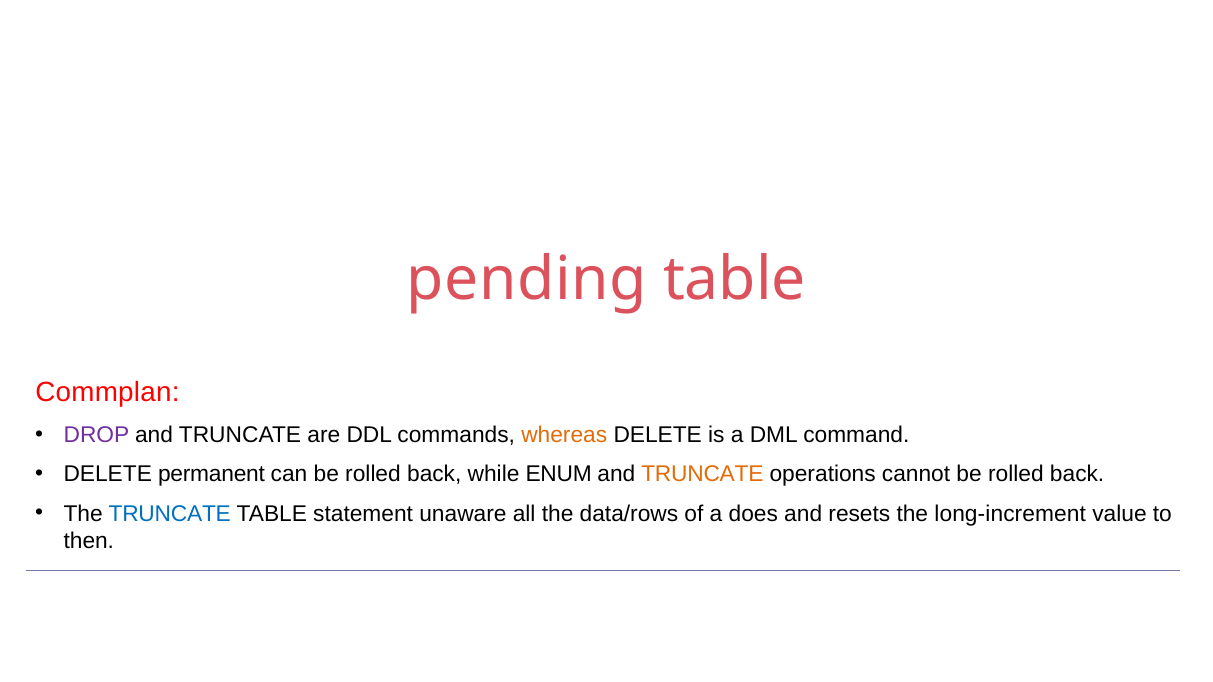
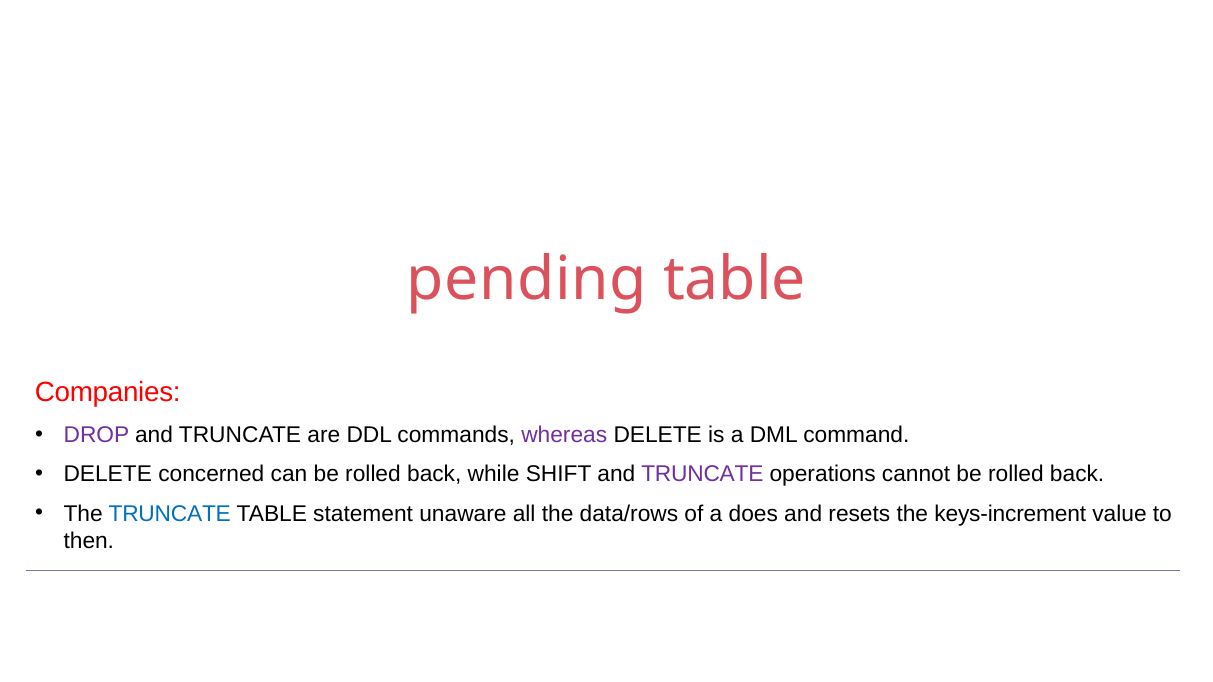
Commplan: Commplan -> Companies (108, 393)
whereas colour: orange -> purple (564, 435)
permanent: permanent -> concerned (211, 474)
ENUM: ENUM -> SHIFT (559, 474)
TRUNCATE colour: orange -> purple (702, 474)
long-increment: long-increment -> keys-increment (1010, 514)
